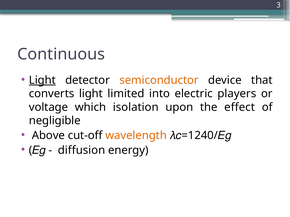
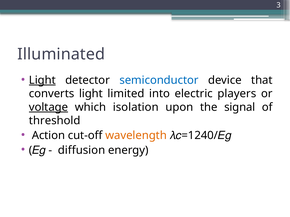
Continuous: Continuous -> Illuminated (61, 54)
semiconductor colour: orange -> blue (159, 80)
voltage underline: none -> present (48, 107)
effect: effect -> signal (240, 107)
negligible: negligible -> threshold (55, 121)
Above: Above -> Action (48, 136)
